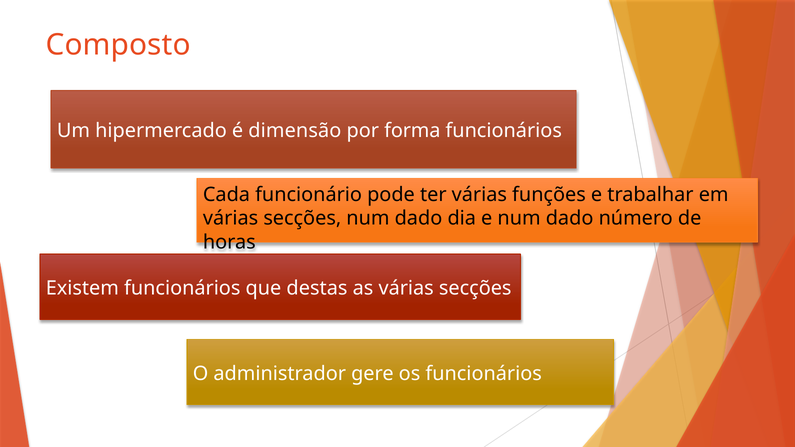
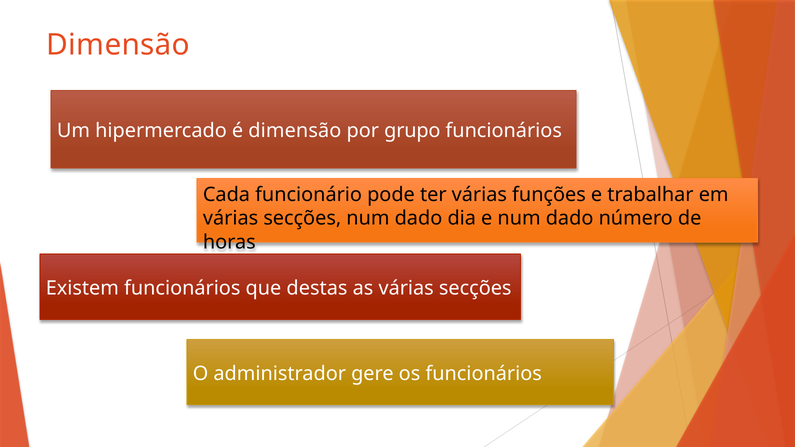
Composto: Composto -> Dimensão (118, 45)
forma: forma -> grupo (412, 131)
